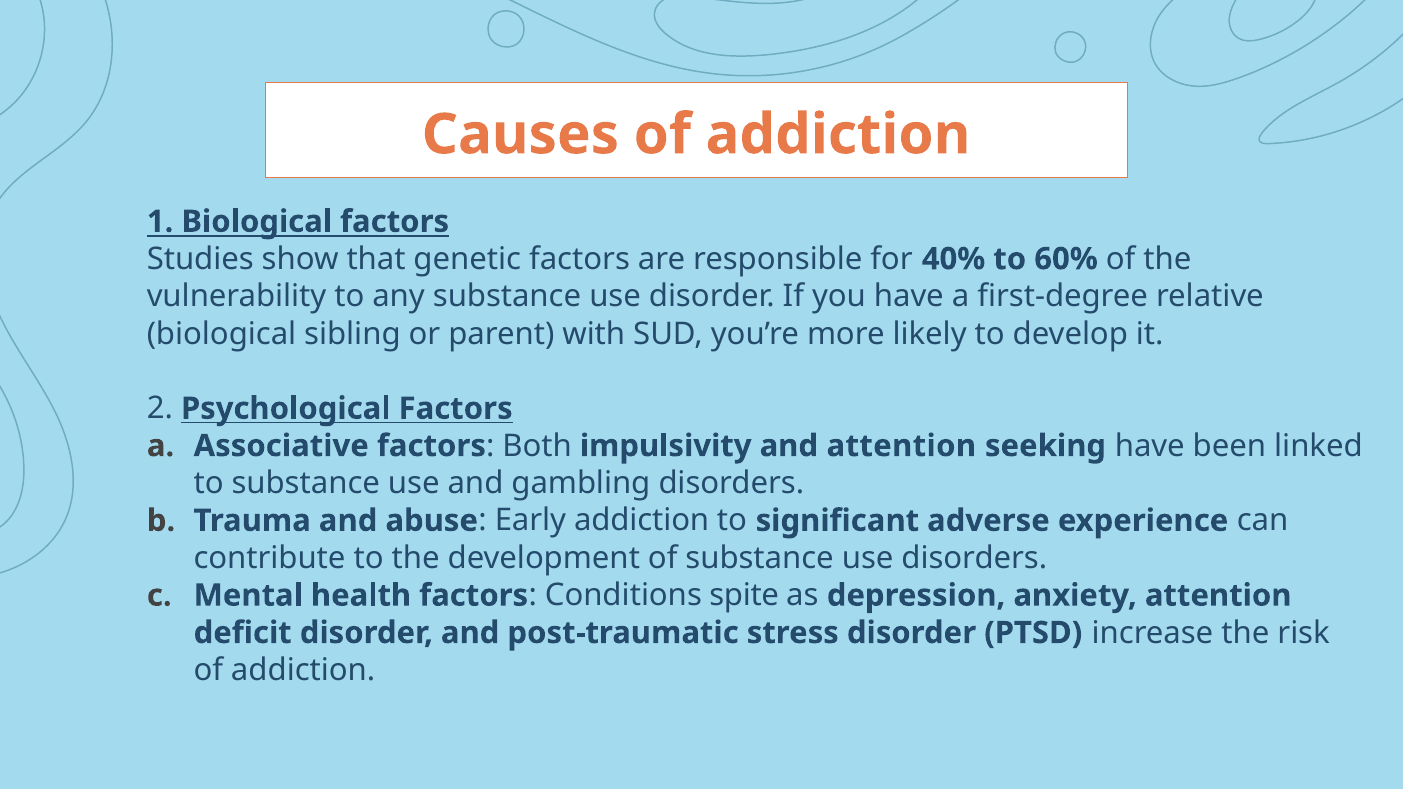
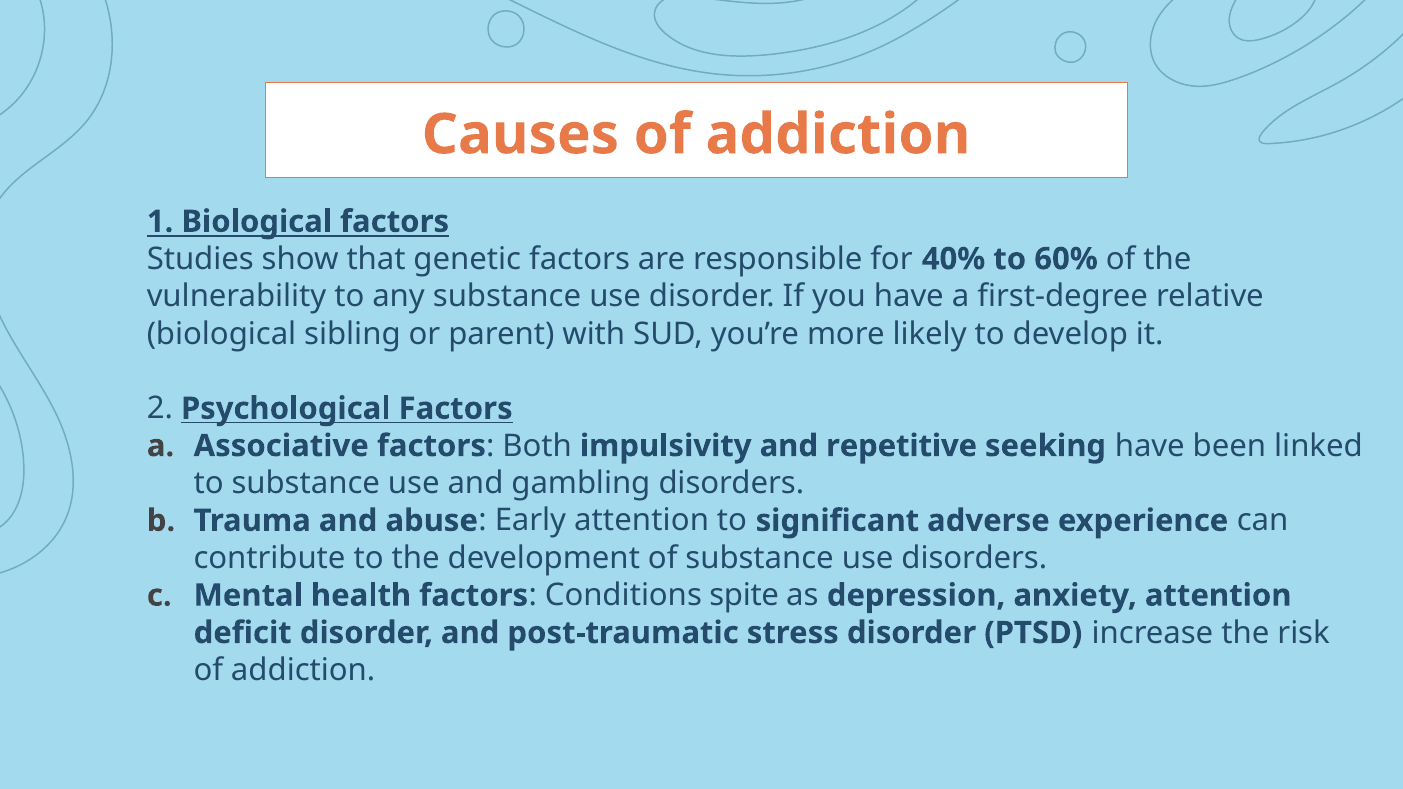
and attention: attention -> repetitive (902, 446)
Early addiction: addiction -> attention (642, 521)
